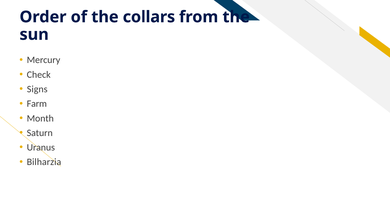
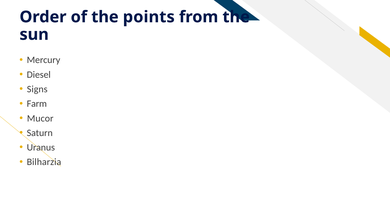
collars: collars -> points (149, 17)
Check: Check -> Diesel (39, 75)
Month: Month -> Mucor (40, 118)
